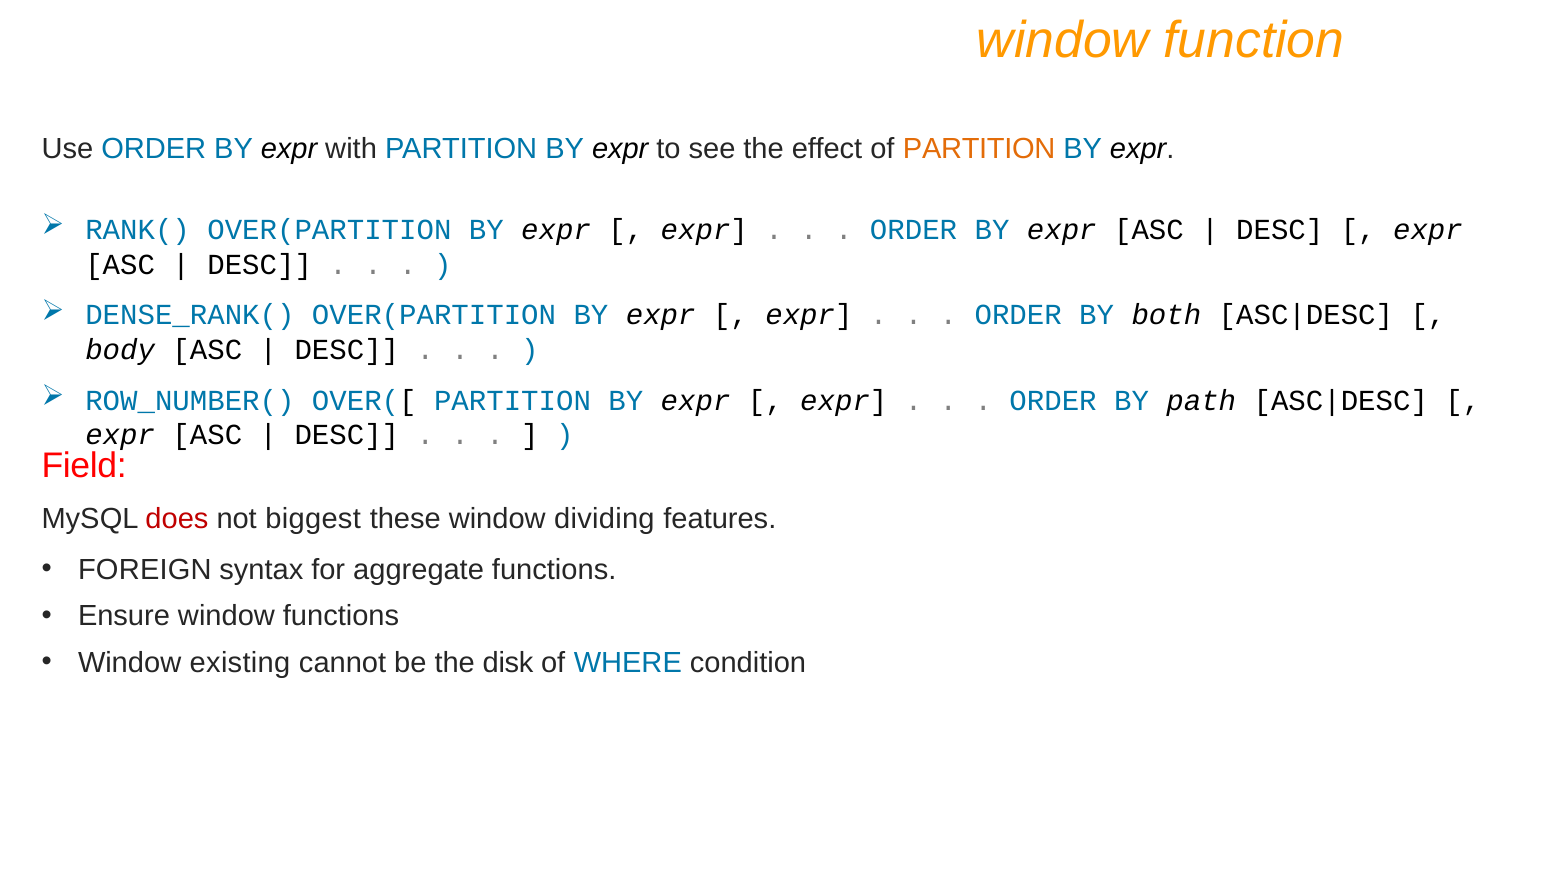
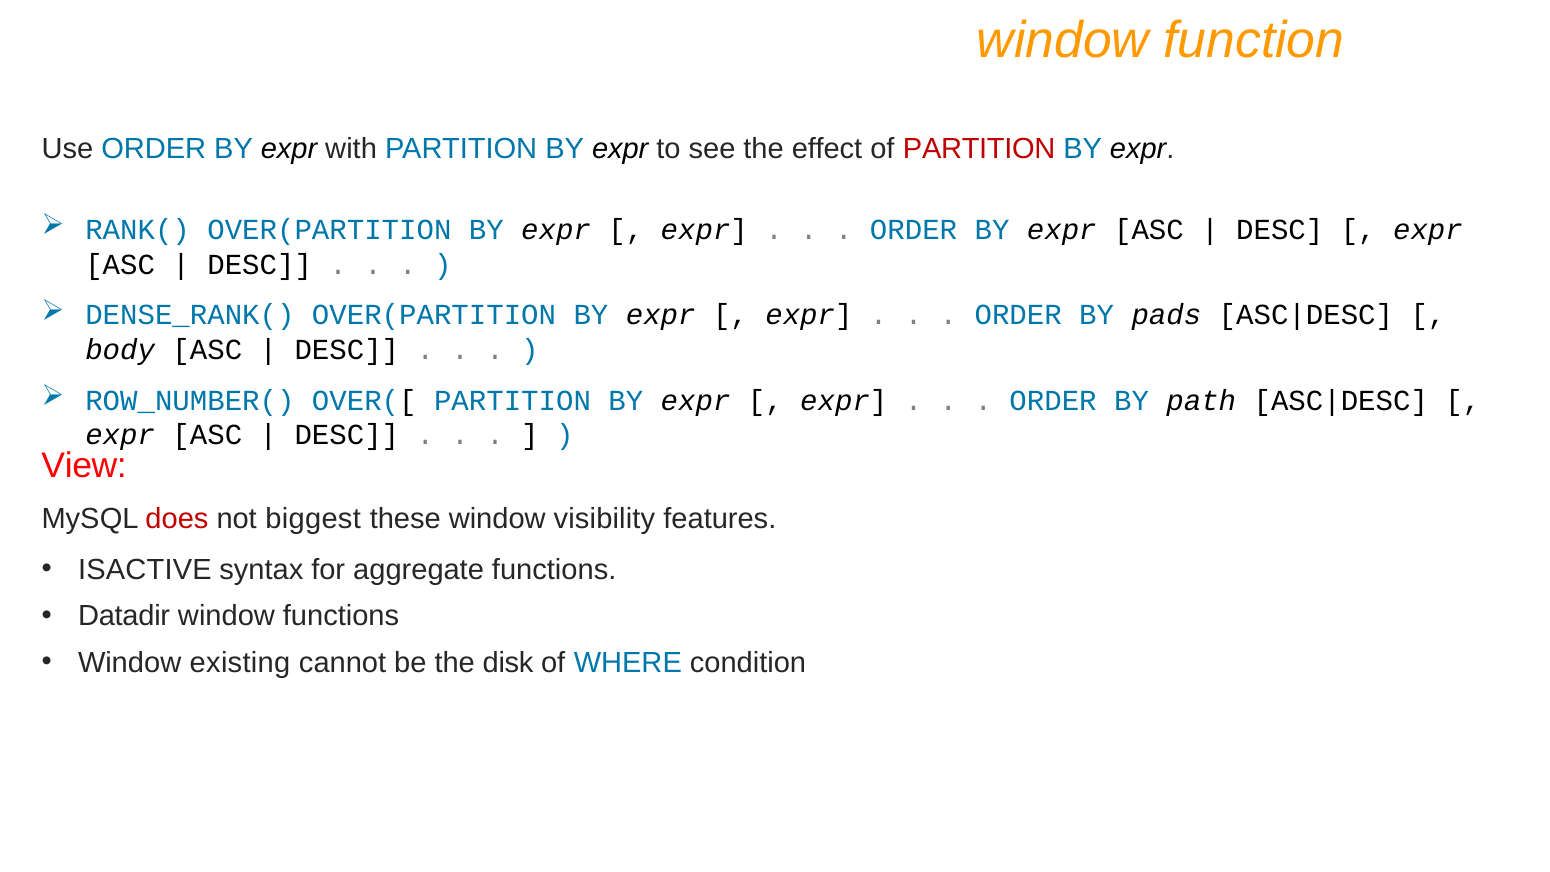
PARTITION colour: orange -> red (979, 149)
both: both -> pads (1166, 315)
Field: Field -> View (84, 465)
dividing: dividing -> visibility (604, 519)
FOREIGN: FOREIGN -> ISACTIVE (145, 570)
Ensure: Ensure -> Datadir (124, 616)
